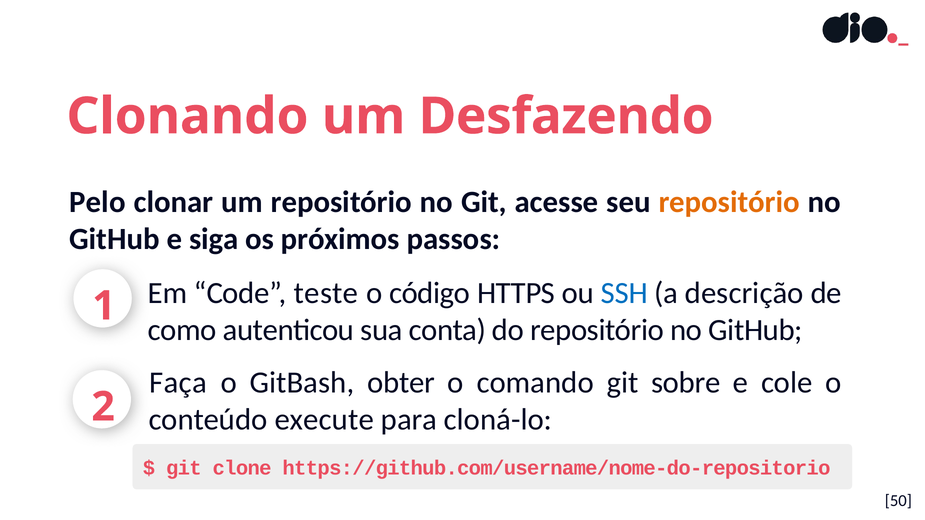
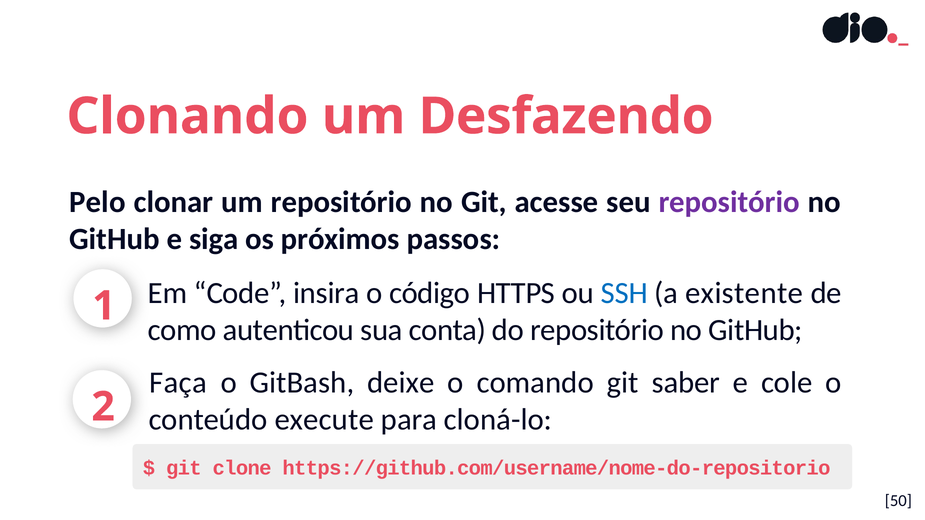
repositório colour: orange -> purple (729, 202)
teste: teste -> insira (326, 293)
descrição: descrição -> existente (744, 293)
obter: obter -> deixe (401, 383)
sobre: sobre -> saber (686, 383)
